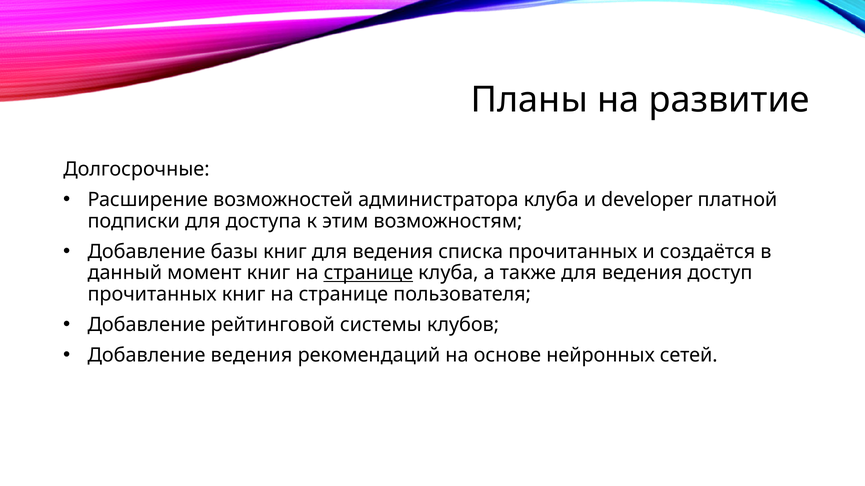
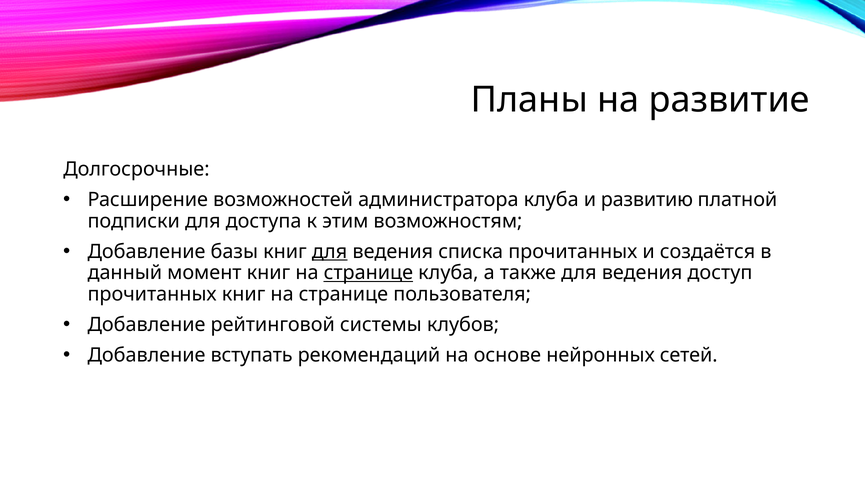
developer: developer -> развитию (647, 200)
для underline: none -> present (330, 252)
Добавление ведения: ведения -> вступать (252, 355)
